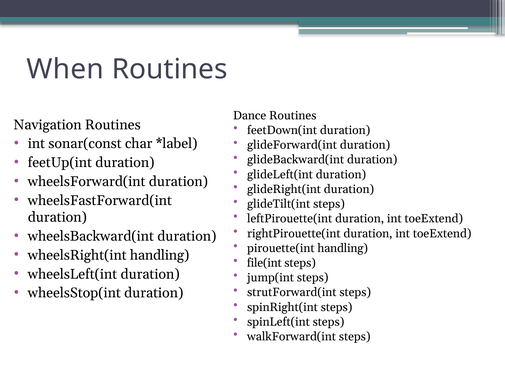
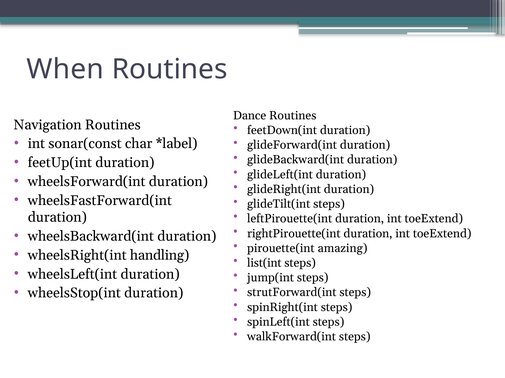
pirouette(int handling: handling -> amazing (343, 249)
file(int: file(int -> list(int (264, 263)
